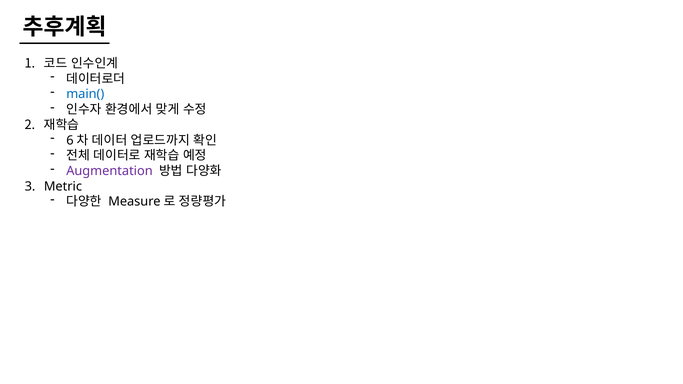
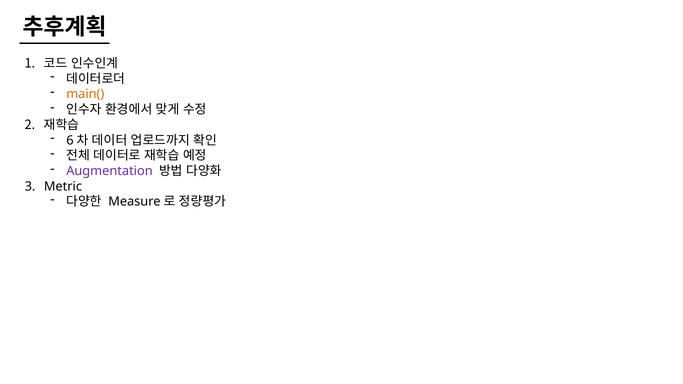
main( colour: blue -> orange (85, 94)
